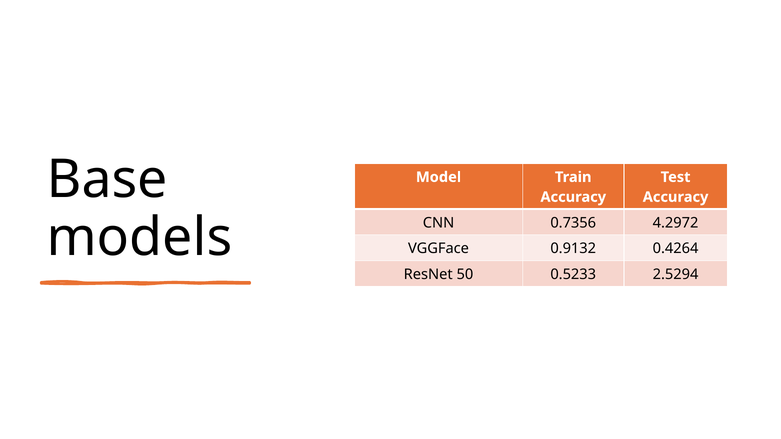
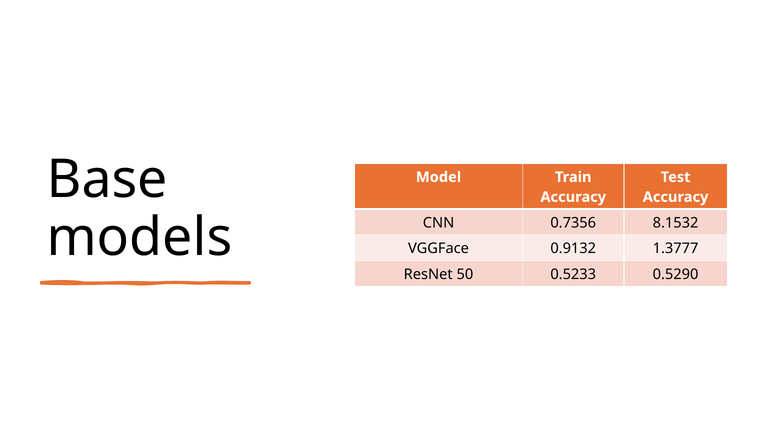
4.2972: 4.2972 -> 8.1532 (676, 223)
0.4264: 0.4264 -> 1.3777 (676, 249)
2.5294: 2.5294 -> 0.5290 (676, 275)
